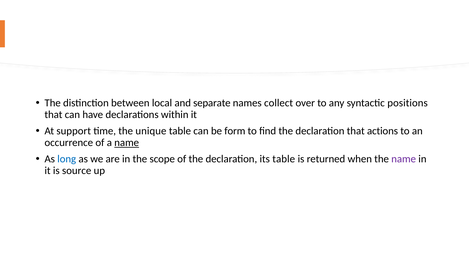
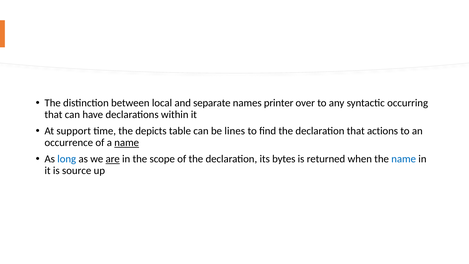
collect: collect -> printer (279, 103)
positions: positions -> occurring (408, 103)
unique: unique -> depicts (151, 131)
form: form -> lines (235, 131)
are underline: none -> present (113, 159)
its table: table -> bytes (284, 159)
name colour: purple -> blue (404, 159)
